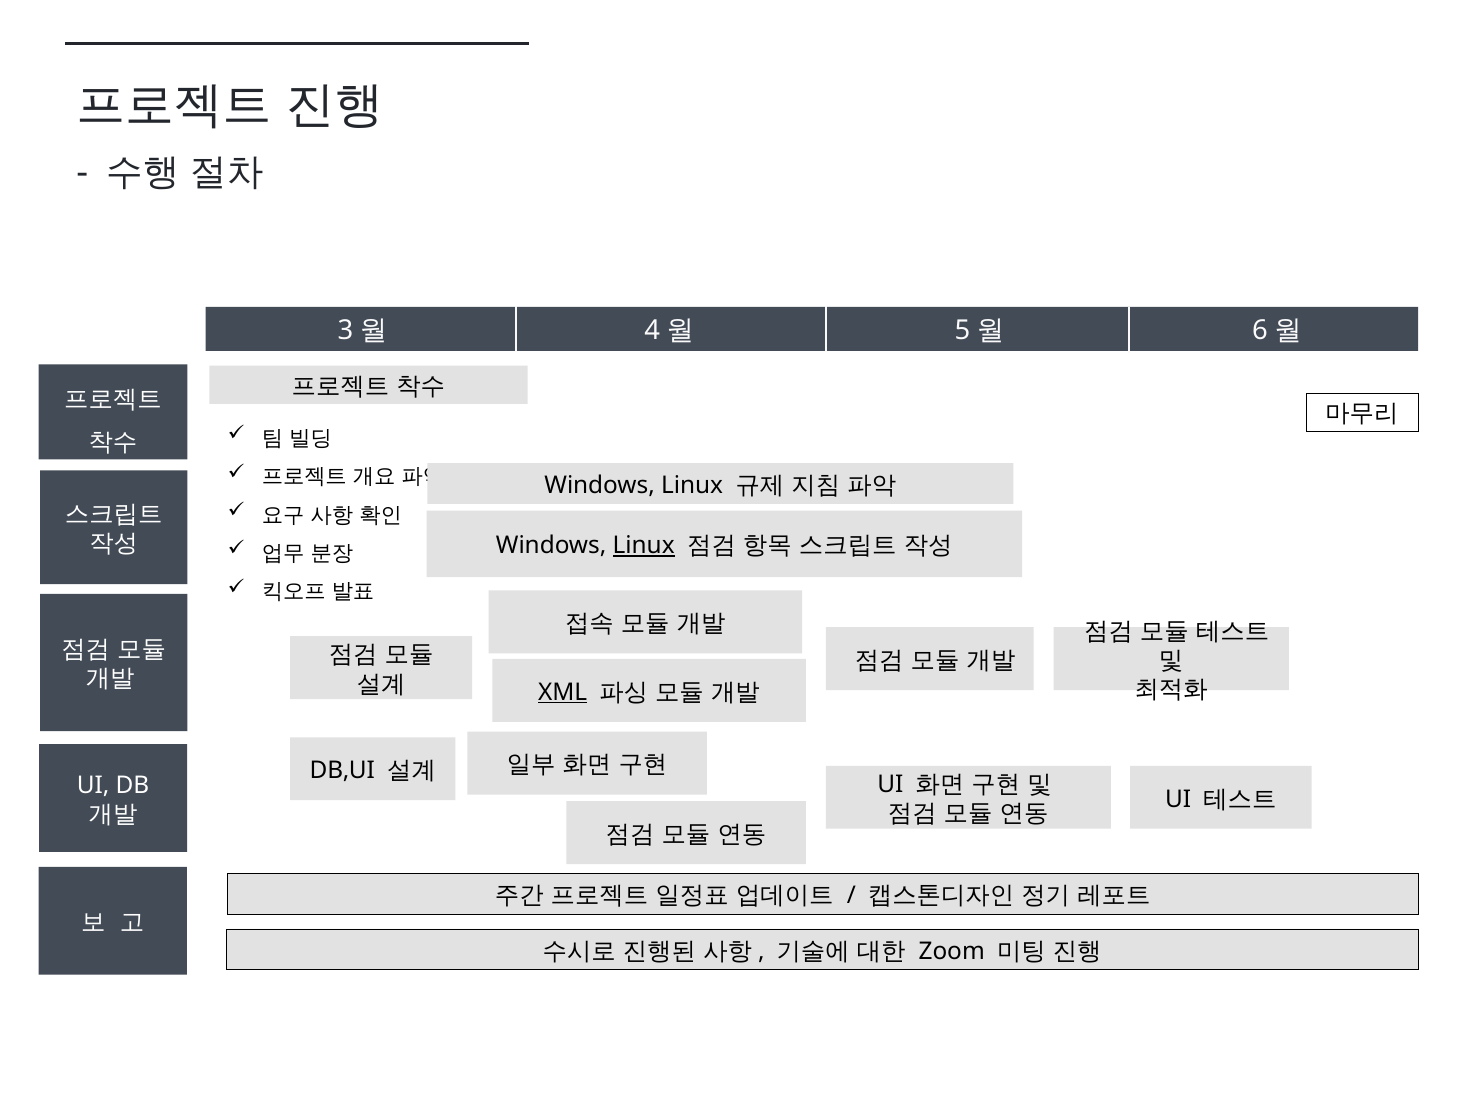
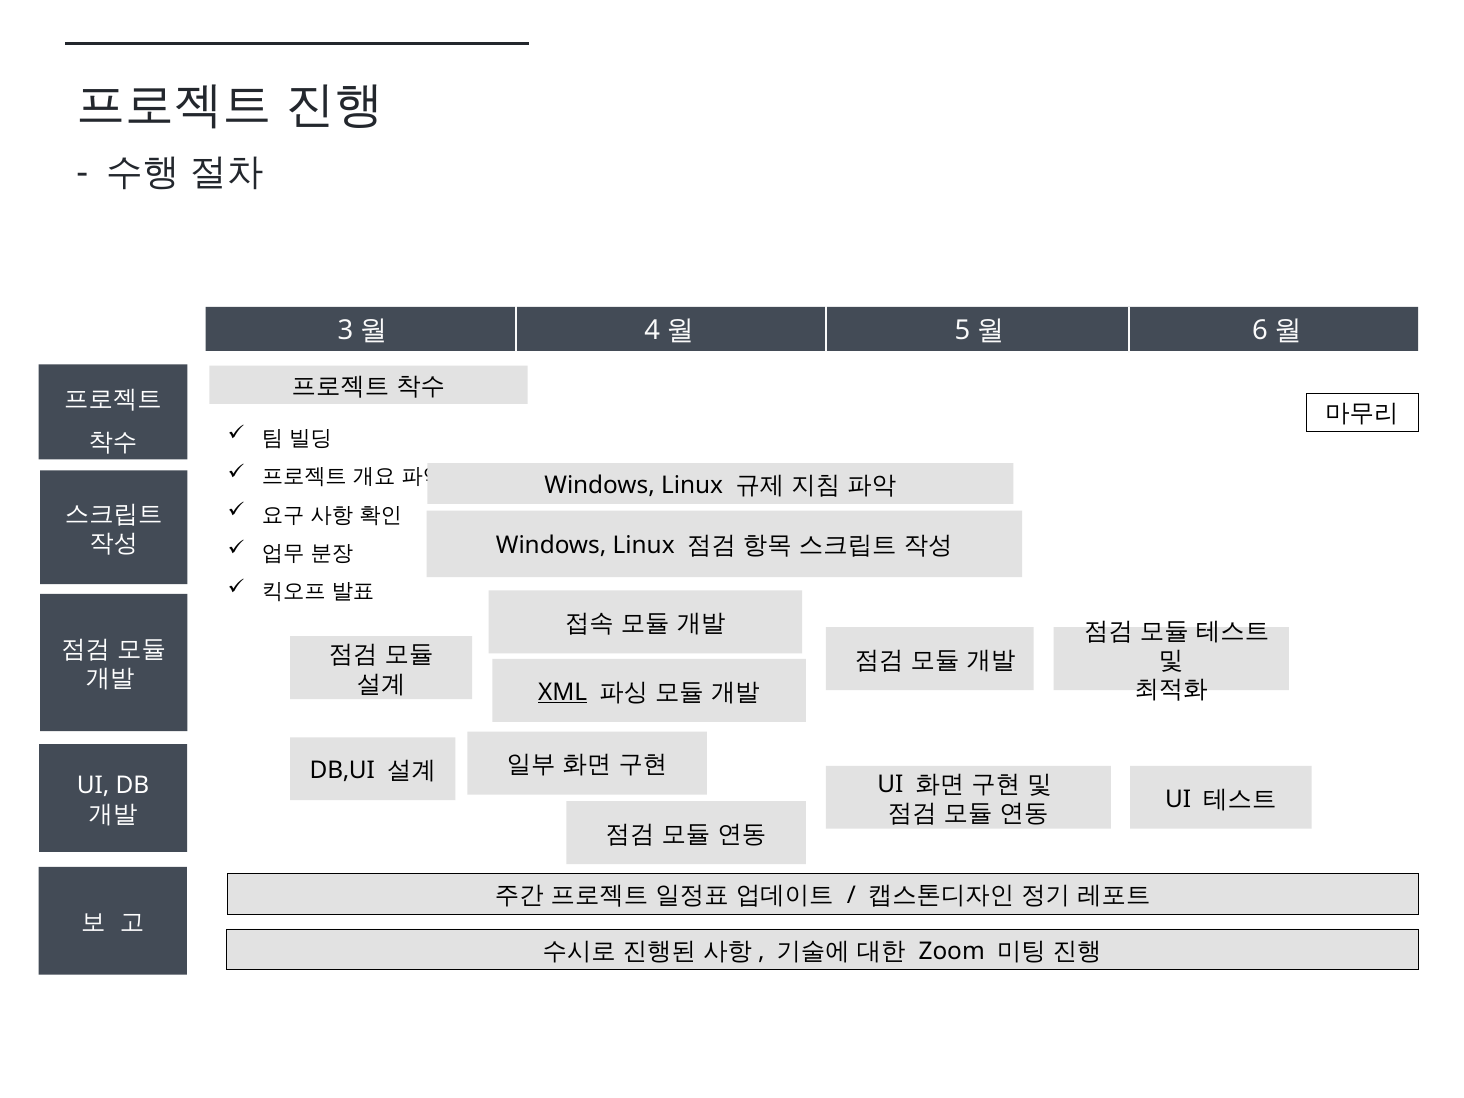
Linux underline: present -> none (644, 546)
